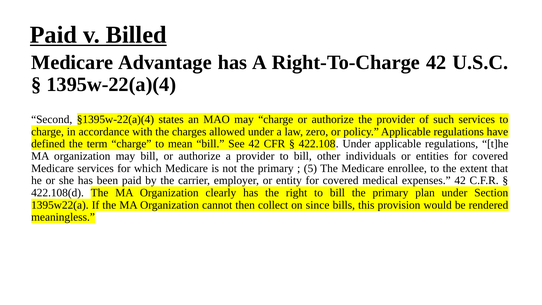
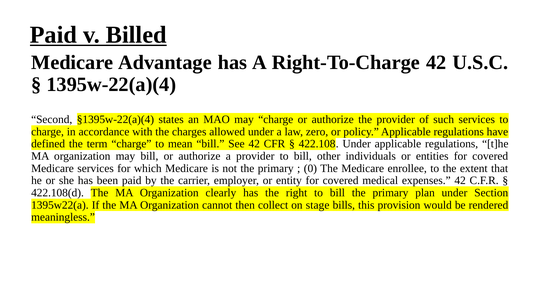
5: 5 -> 0 (310, 168)
since: since -> stage (318, 205)
